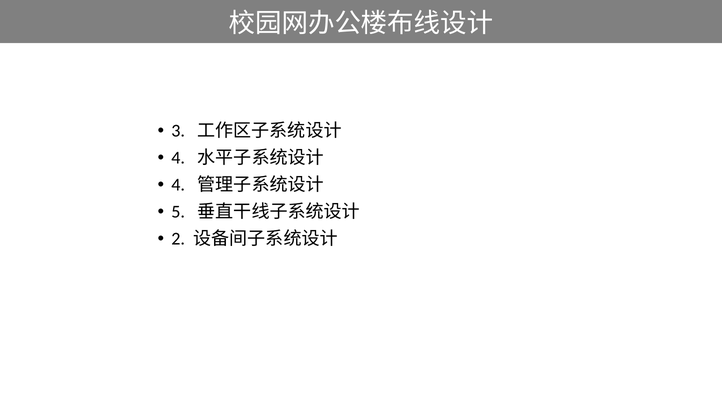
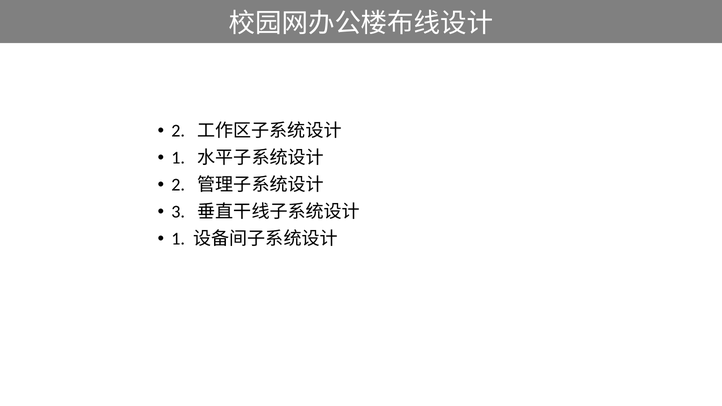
3: 3 -> 2 (178, 131)
4: 4 -> 1 (178, 158)
4: 4 -> 2 (178, 185)
5: 5 -> 3 (178, 212)
2: 2 -> 1 (178, 239)
